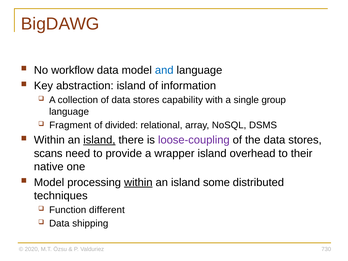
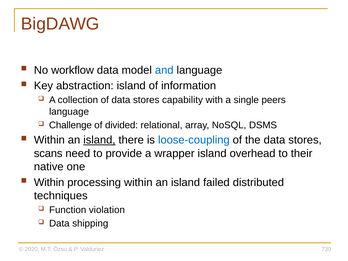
group: group -> peers (274, 100)
Fragment: Fragment -> Challenge (70, 125)
loose-coupling colour: purple -> blue (194, 140)
Model: Model -> Within (49, 182)
within underline: present -> none (138, 182)
some: some -> failed (216, 182)
different: different -> violation (107, 210)
